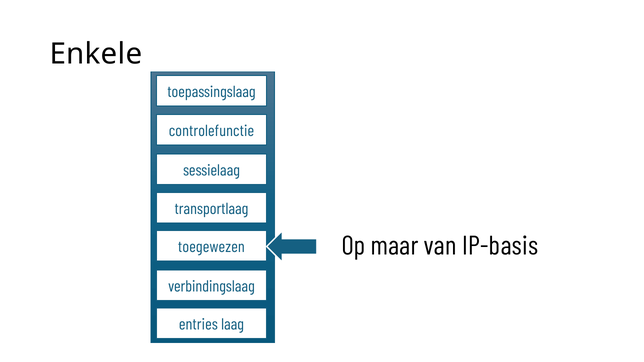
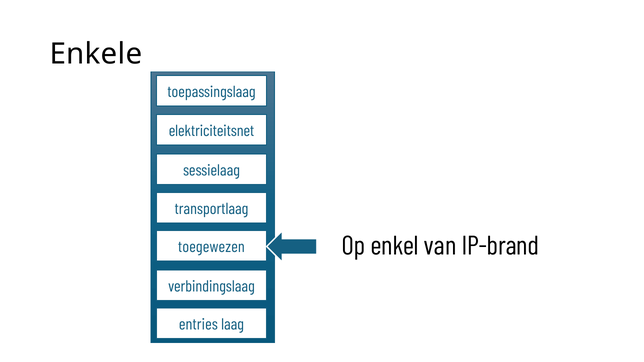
controlefunctie: controlefunctie -> elektriciteitsnet (212, 131)
maar: maar -> enkel (395, 246)
IP-basis: IP-basis -> IP-brand (500, 246)
